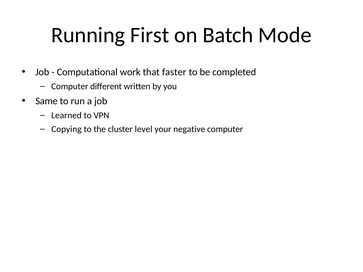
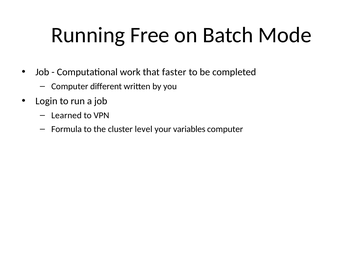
First: First -> Free (150, 35)
Same: Same -> Login (46, 101)
Copying: Copying -> Formula (67, 129)
negative: negative -> variables (189, 129)
